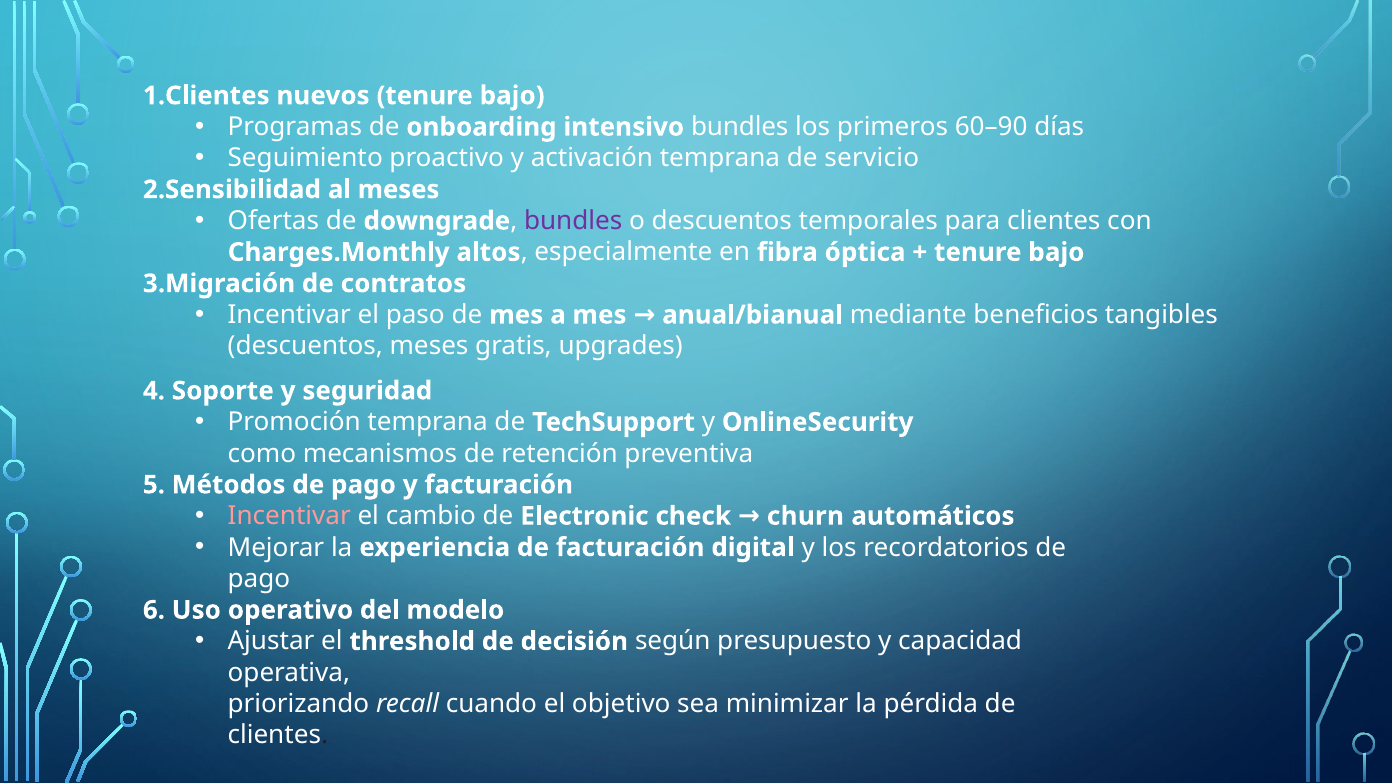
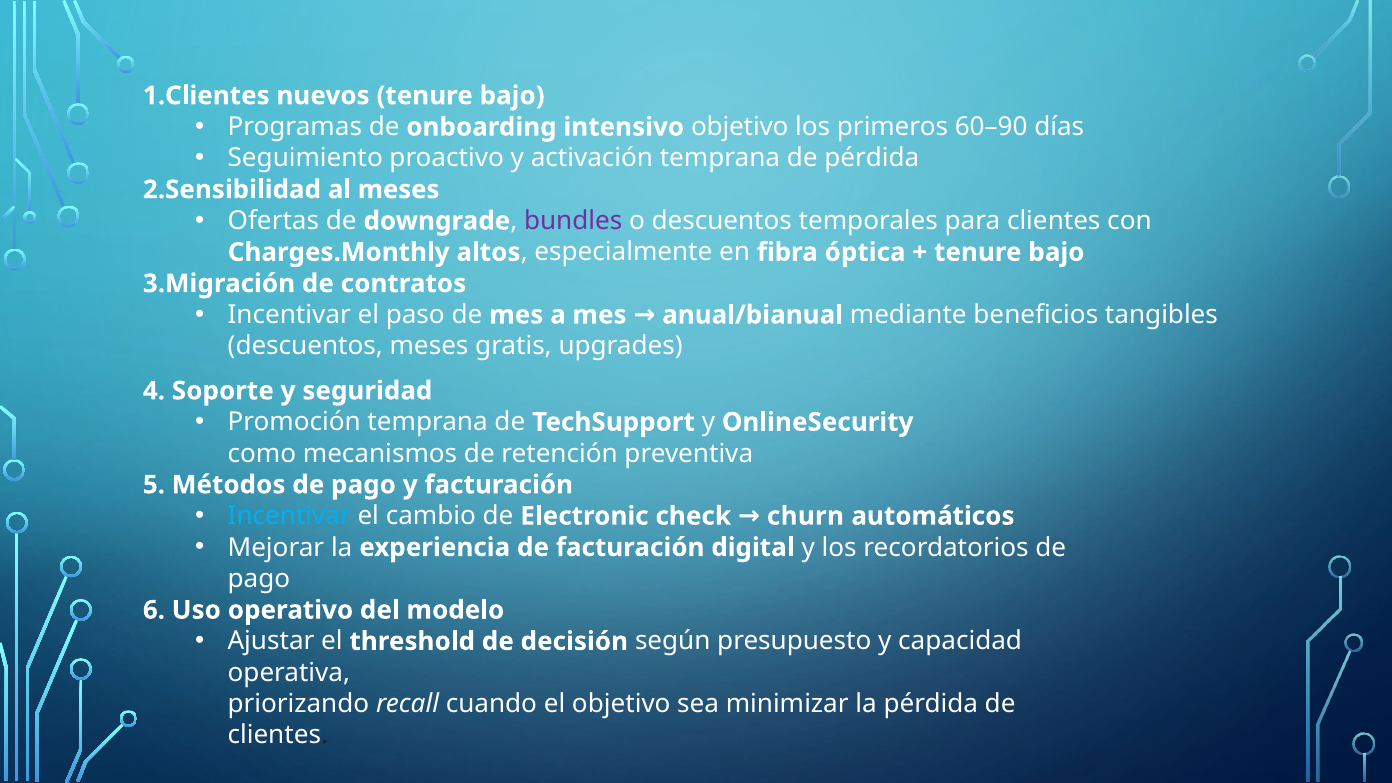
intensivo bundles: bundles -> objetivo (740, 127)
de servicio: servicio -> pérdida (872, 158)
Incentivar colour: pink -> light blue (289, 516)
